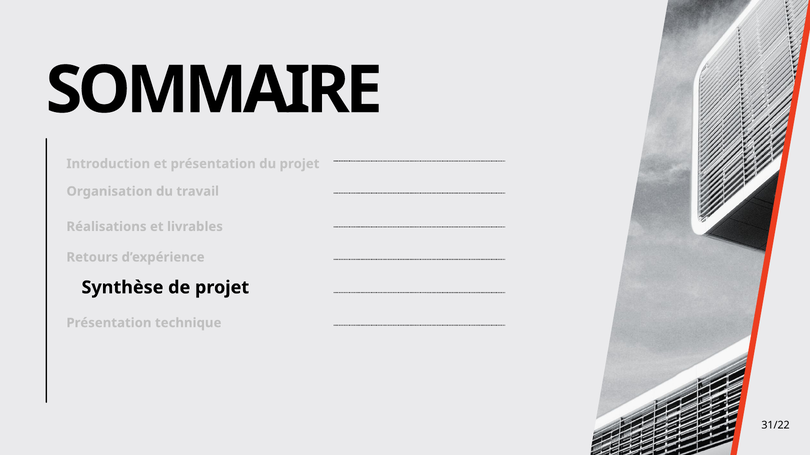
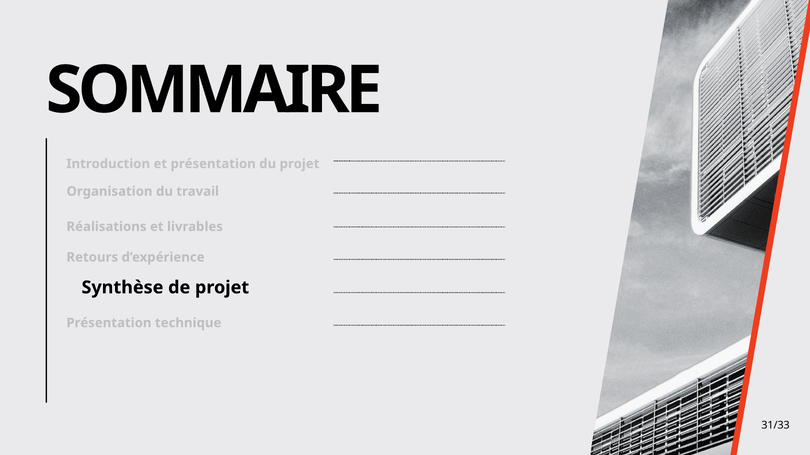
31/22: 31/22 -> 31/33 (776, 426)
